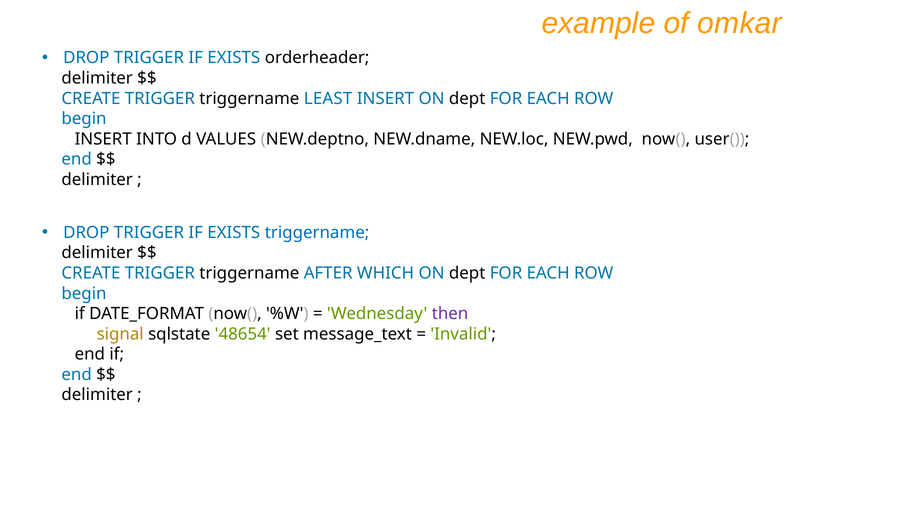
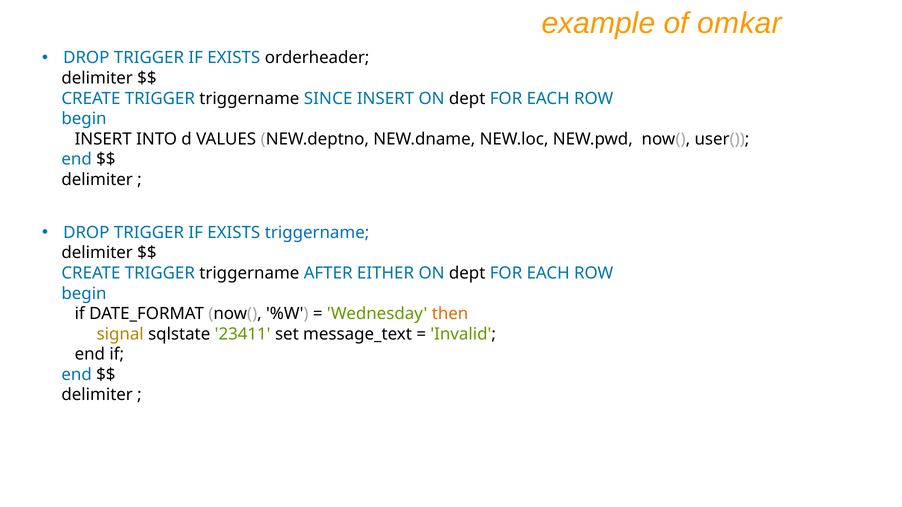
LEAST: LEAST -> SINCE (328, 99)
WHICH: WHICH -> EITHER (386, 273)
then colour: purple -> orange (450, 314)
48654: 48654 -> 23411 (243, 334)
